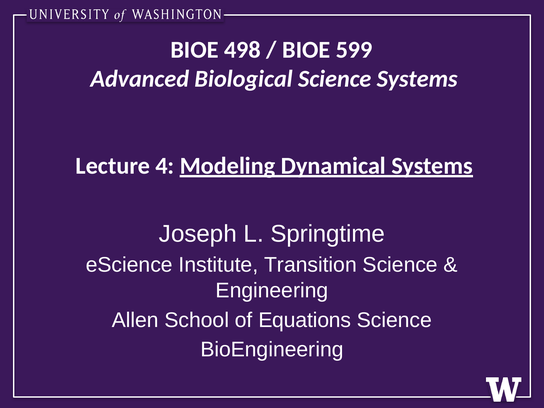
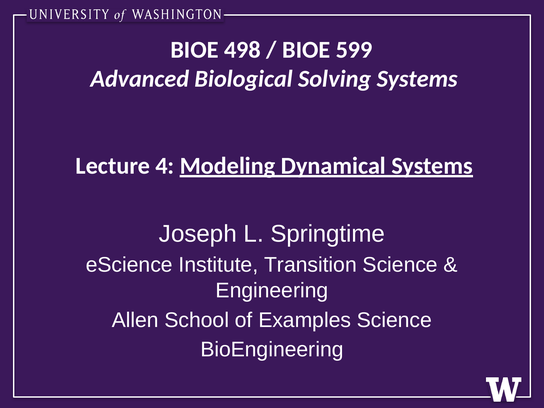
Biological Science: Science -> Solving (335, 79)
Equations: Equations -> Examples (305, 320)
